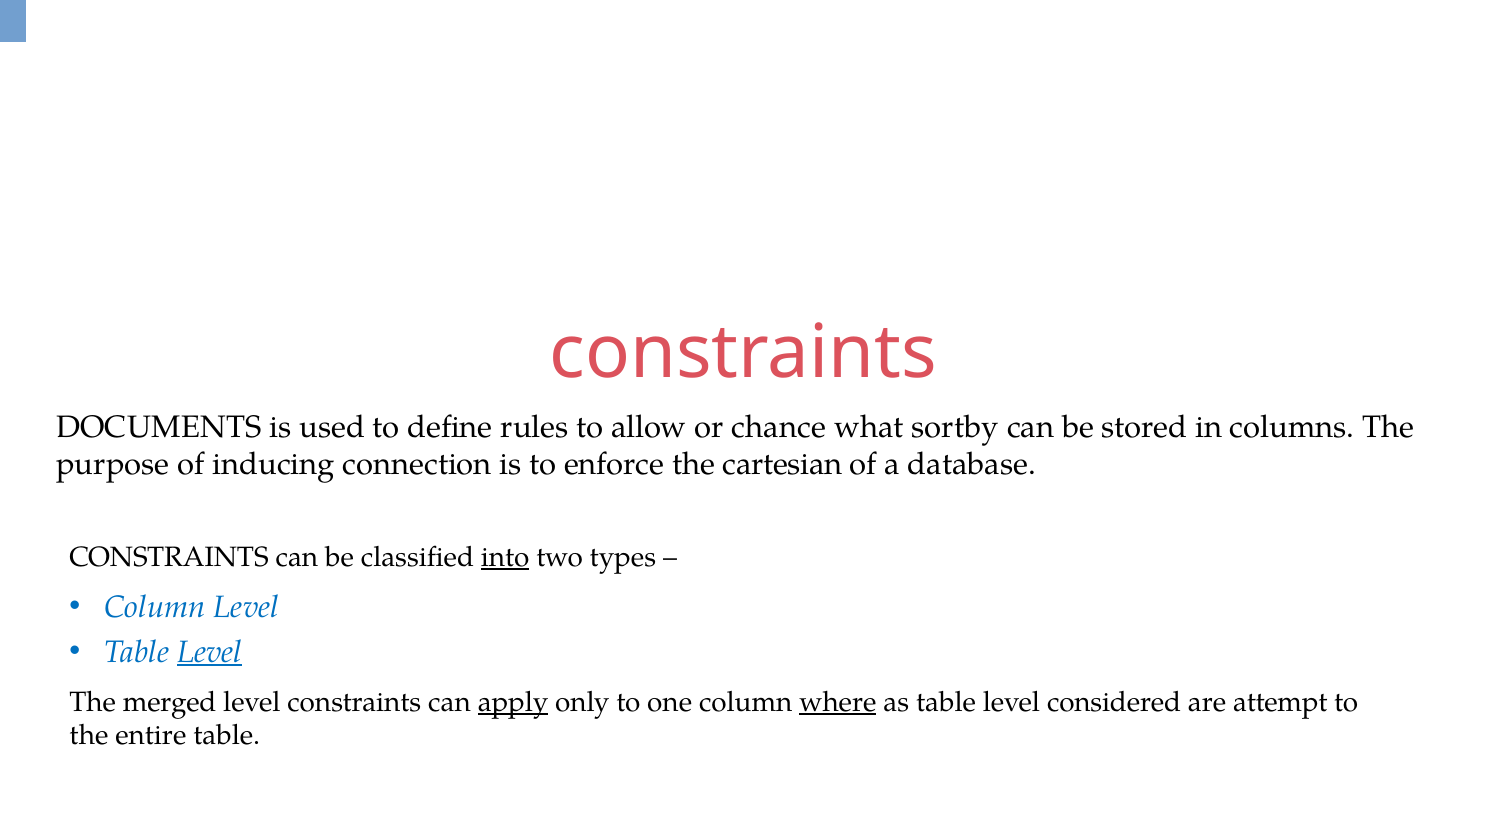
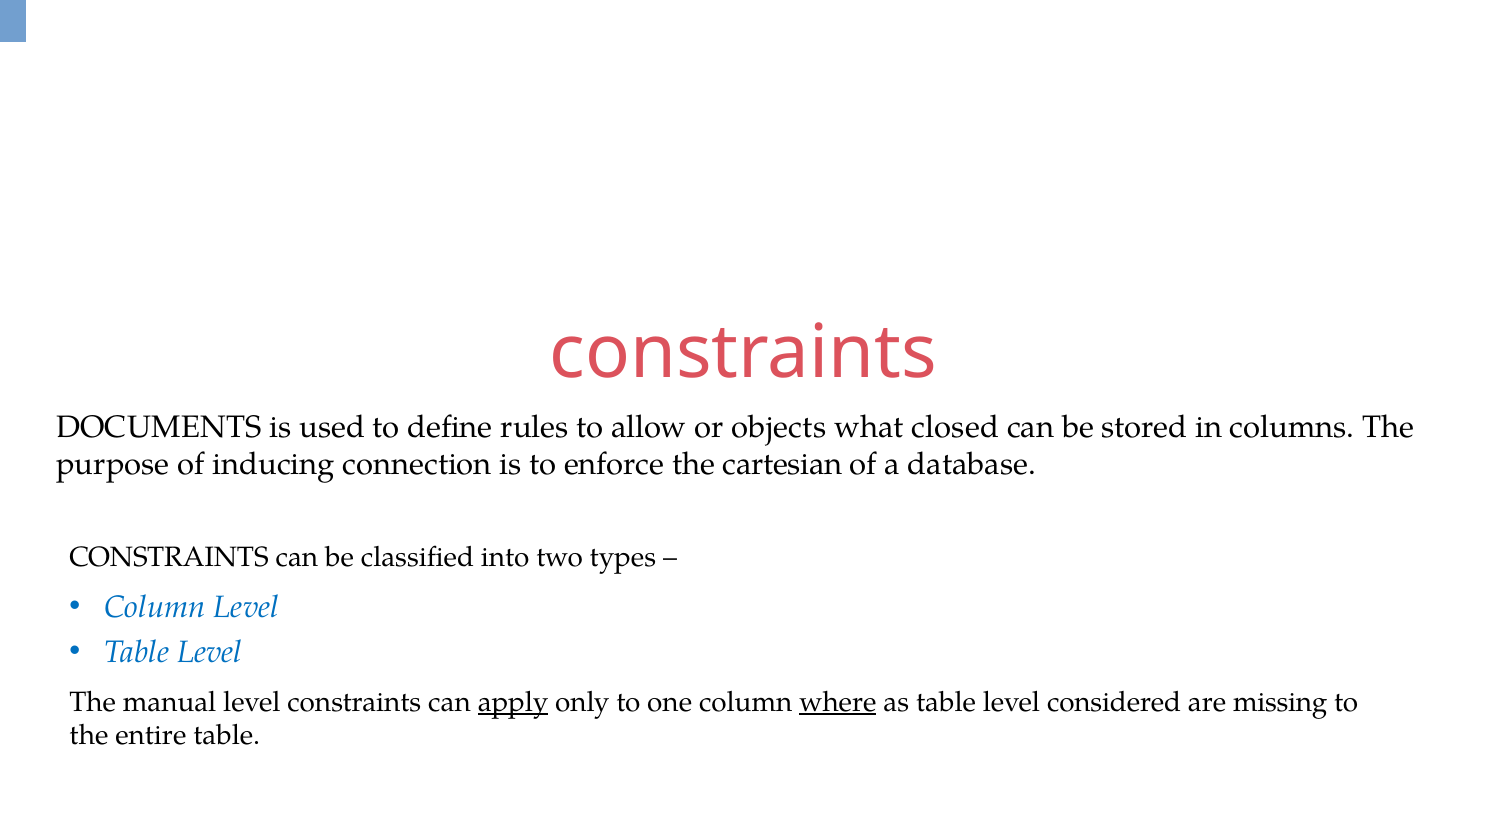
chance: chance -> objects (779, 427)
sortby: sortby -> closed (955, 427)
into underline: present -> none (505, 557)
Level underline: present -> none (210, 652)
merged: merged -> manual (170, 701)
attempt: attempt -> missing (1280, 701)
